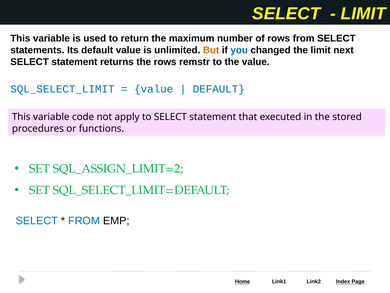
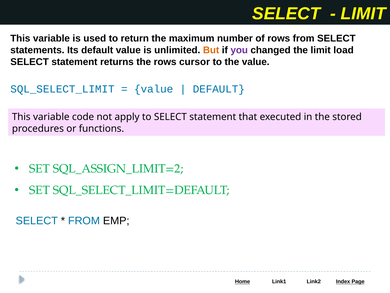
you colour: blue -> purple (239, 50)
next: next -> load (344, 50)
remstr: remstr -> cursor (195, 62)
